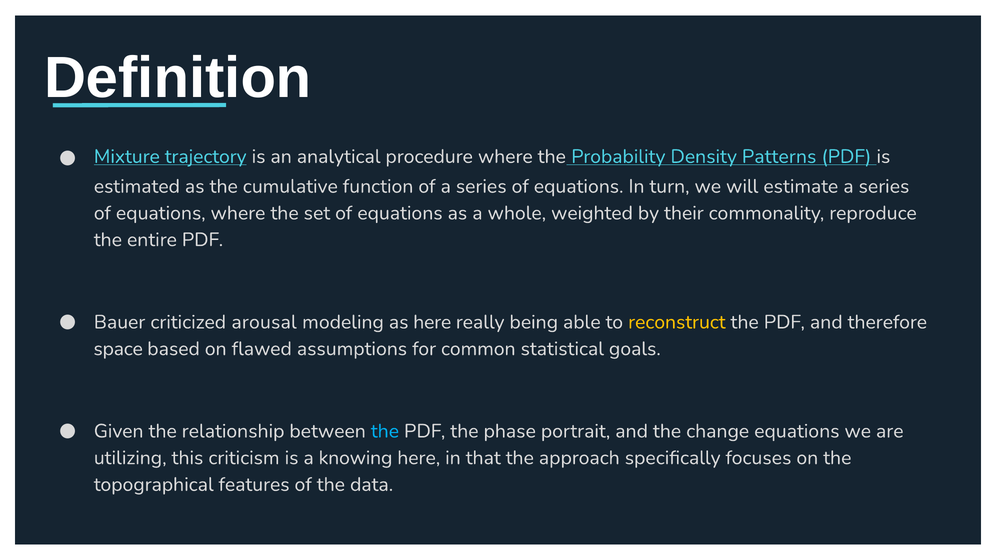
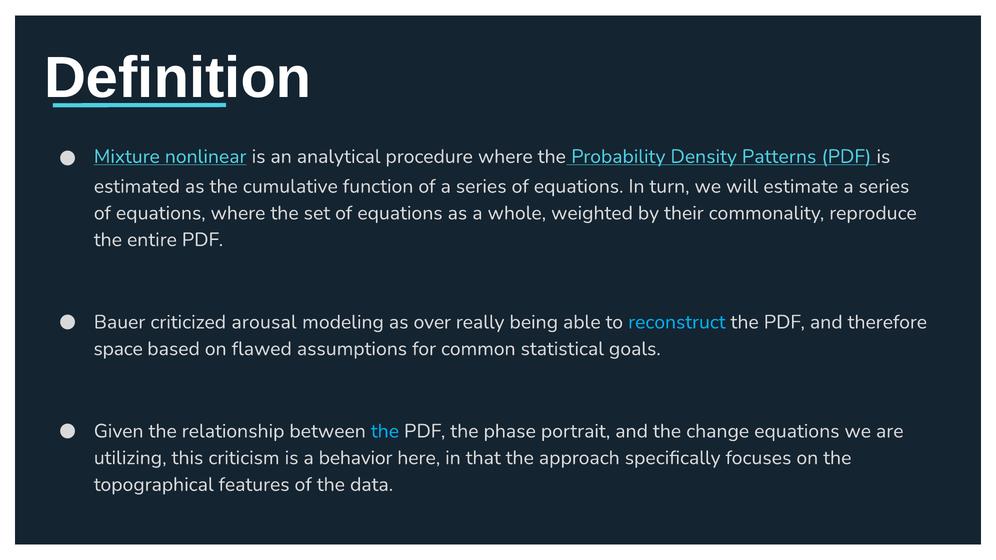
trajectory: trajectory -> nonlinear (206, 157)
as here: here -> over (432, 322)
reconstruct colour: yellow -> light blue (677, 322)
knowing: knowing -> behavior (356, 458)
